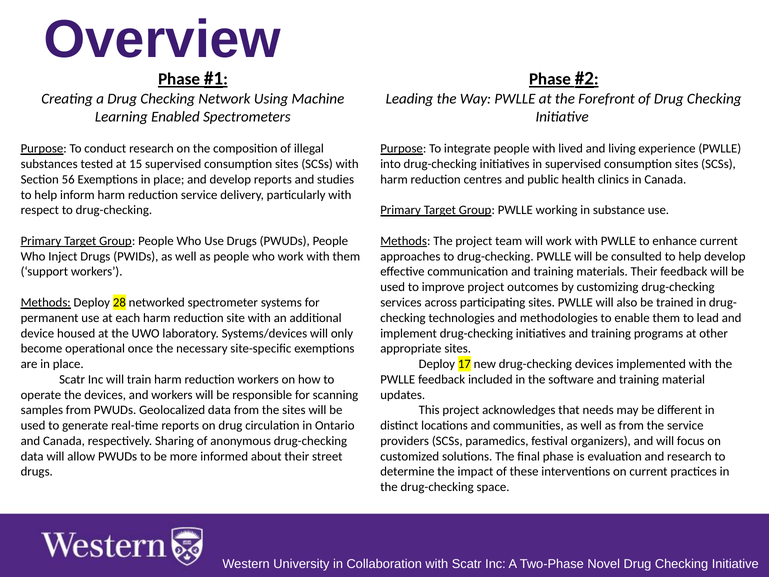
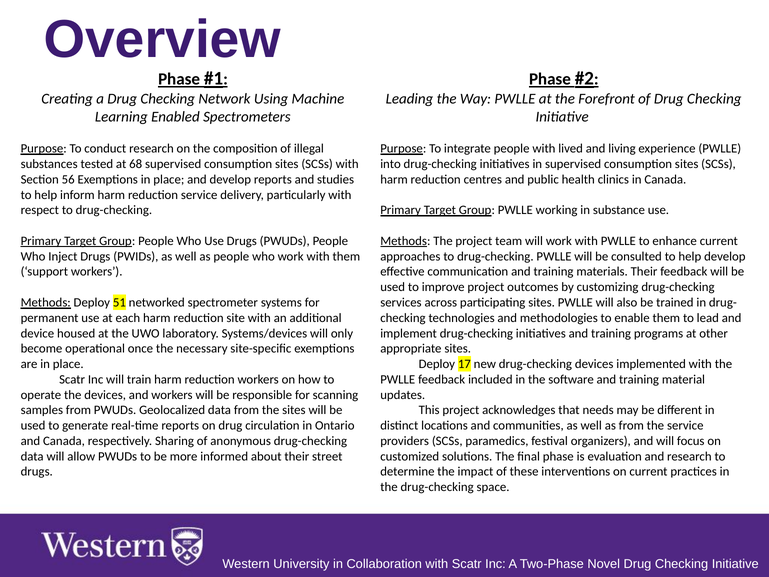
15: 15 -> 68 (136, 164)
28: 28 -> 51 (119, 302)
